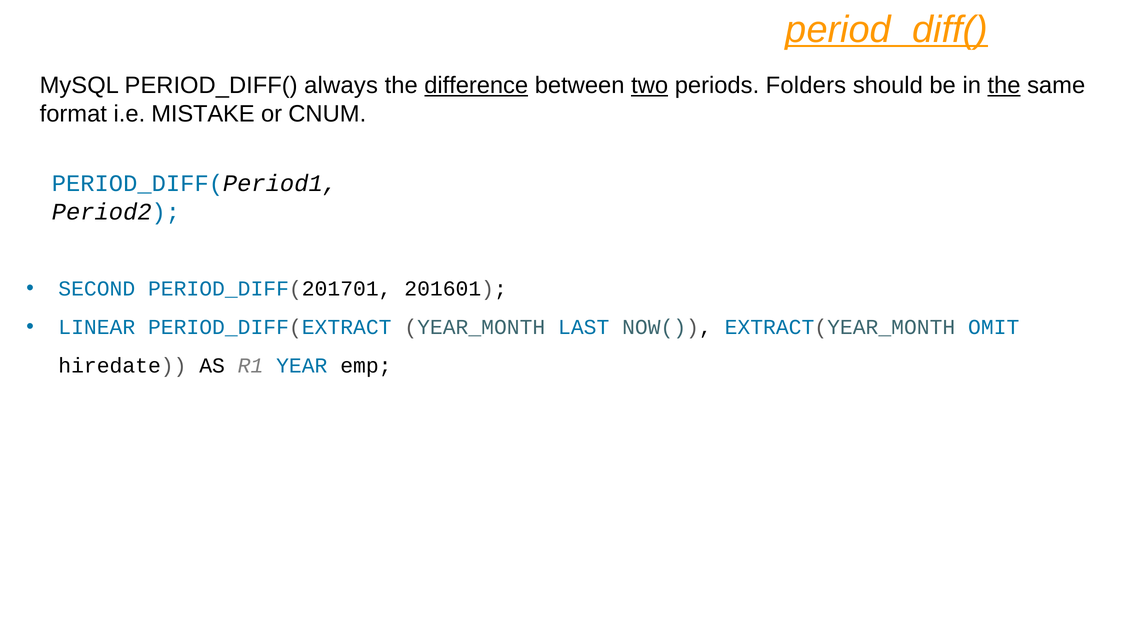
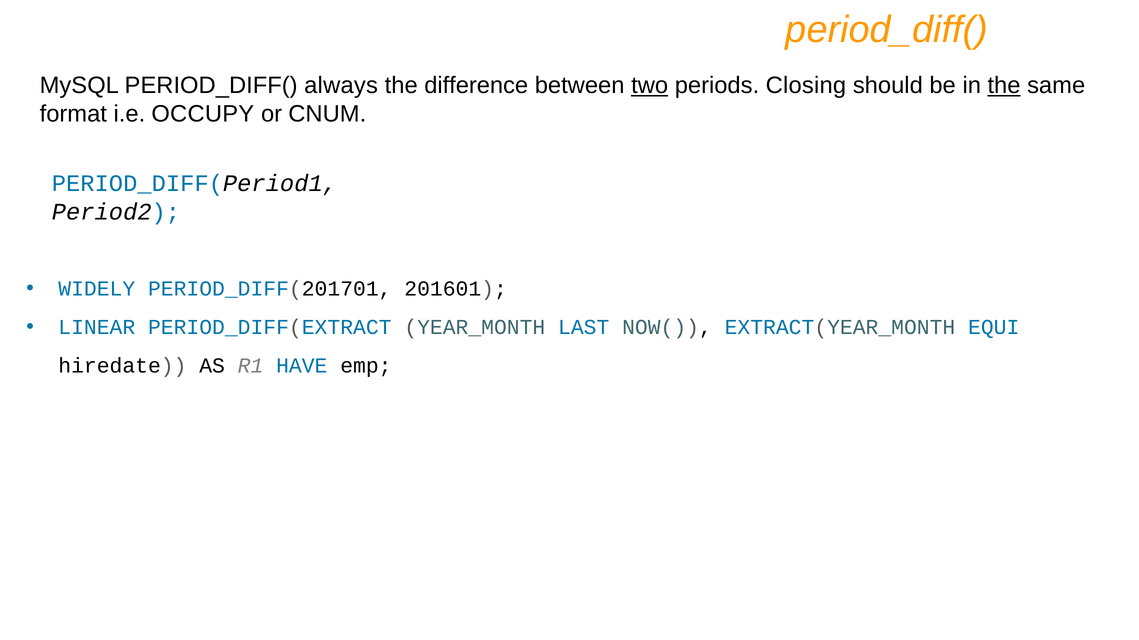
period_diff( underline: present -> none (887, 30)
difference underline: present -> none (476, 86)
Folders: Folders -> Closing (806, 86)
MISTAKE: MISTAKE -> OCCUPY (203, 114)
SECOND: SECOND -> WIDELY (97, 289)
OMIT: OMIT -> EQUI (994, 328)
YEAR: YEAR -> HAVE (302, 366)
